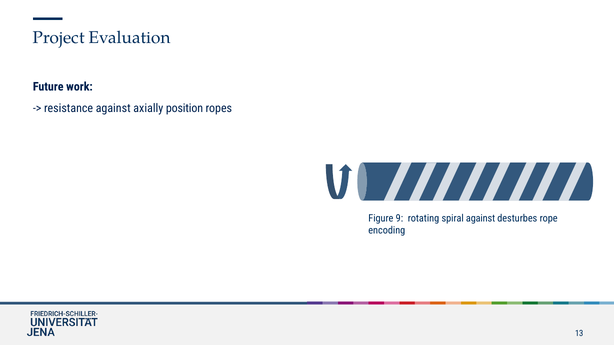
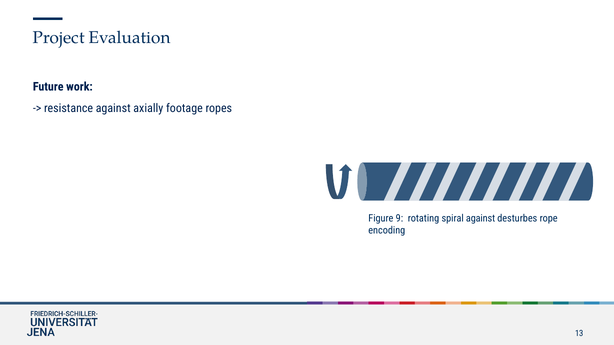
position: position -> footage (184, 108)
